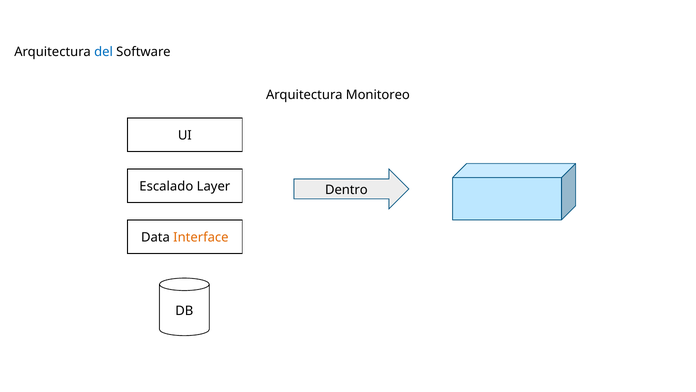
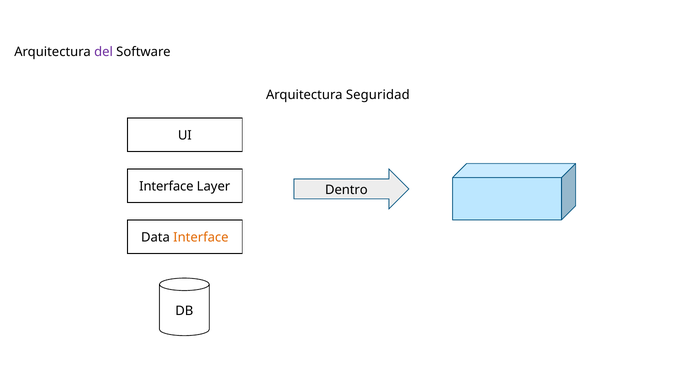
del colour: blue -> purple (104, 52)
Monitoreo: Monitoreo -> Seguridad (378, 95)
Escalado: Escalado -> Interface (166, 186)
